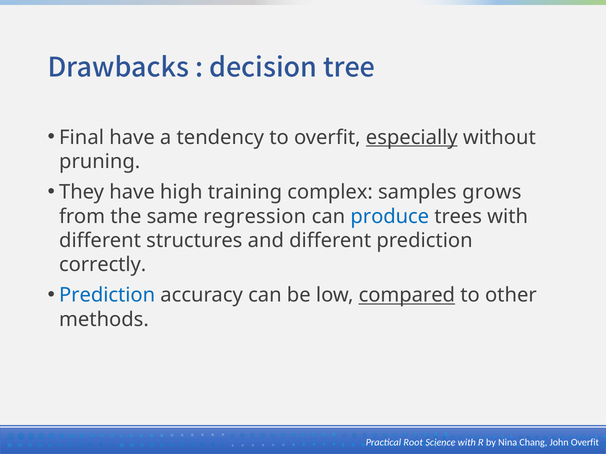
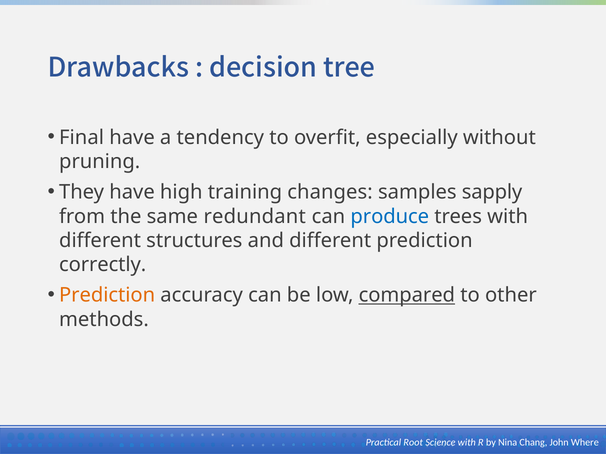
especially underline: present -> none (412, 138)
complex: complex -> changes (330, 192)
grows: grows -> sapply (492, 192)
regression: regression -> redundant (255, 217)
Prediction colour: blue -> orange (107, 296)
John Overfit: Overfit -> Where (585, 443)
